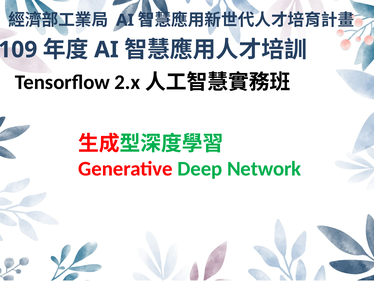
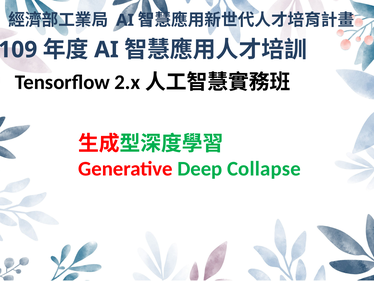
Network: Network -> Collapse (264, 168)
